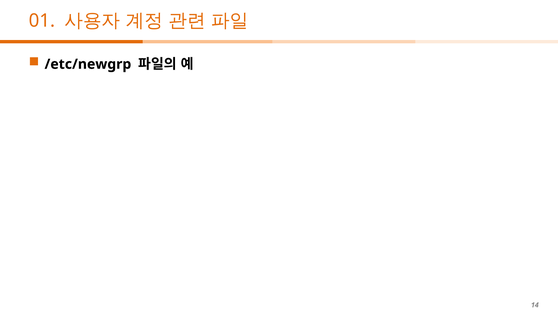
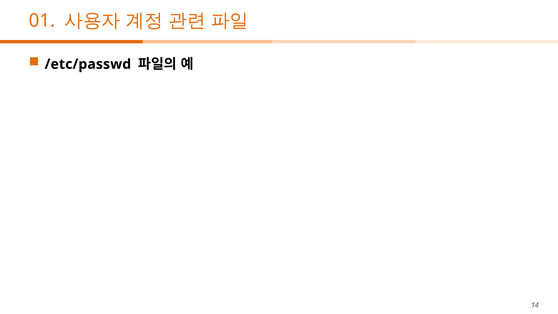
/etc/newgrp: /etc/newgrp -> /etc/passwd (88, 64)
